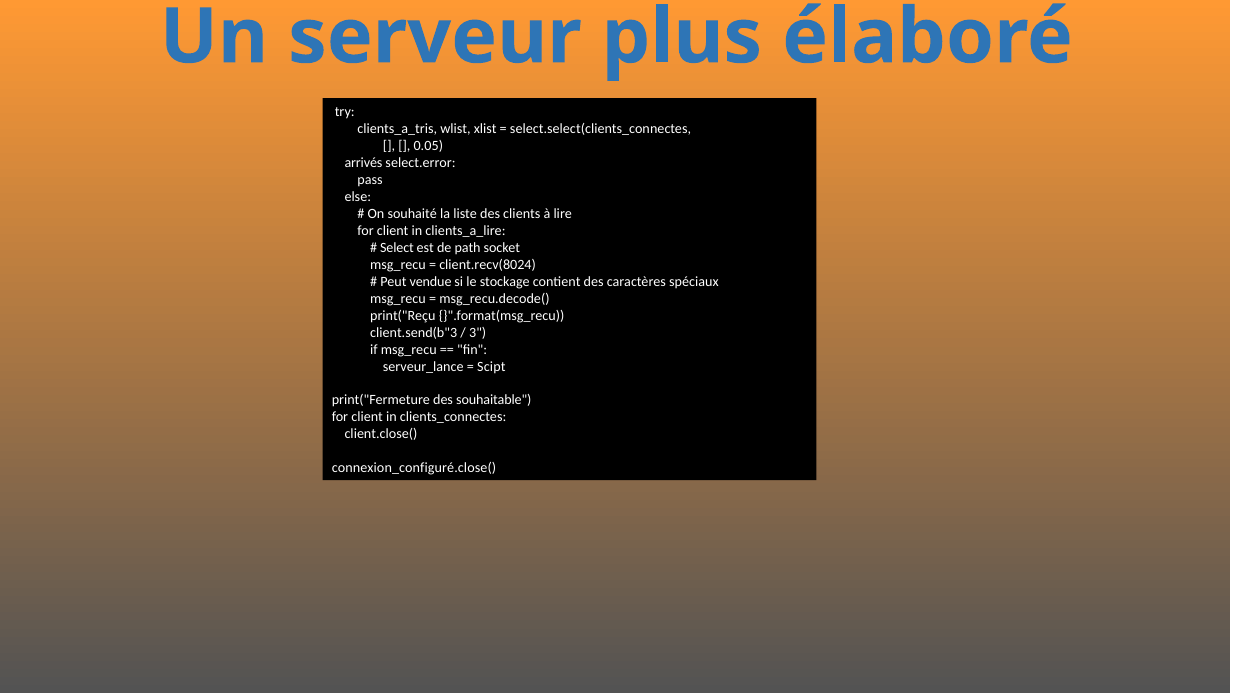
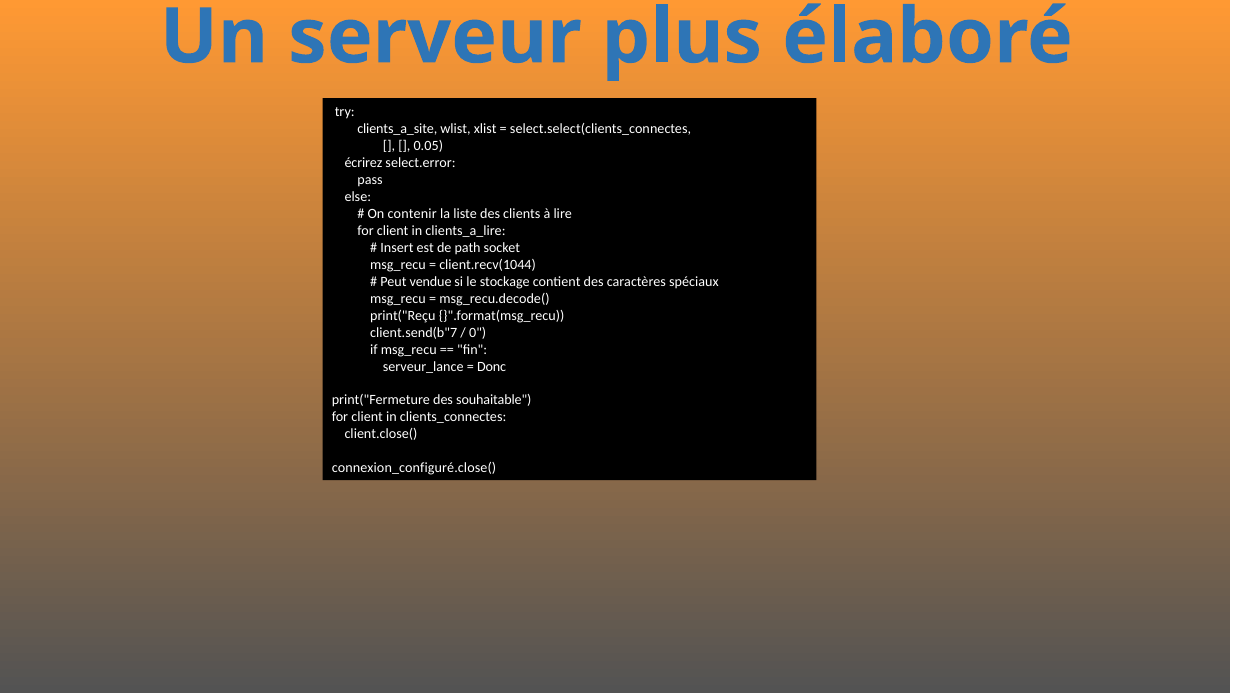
clients_a_tris: clients_a_tris -> clients_a_site (397, 129)
arrivés: arrivés -> écrirez (363, 163)
souhaité: souhaité -> contenir (412, 214)
Select: Select -> Insert (397, 248)
client.recv(8024: client.recv(8024 -> client.recv(1044 (488, 265)
client.send(b"3: client.send(b"3 -> client.send(b"7 (414, 333)
3: 3 -> 0 (478, 333)
Scipt: Scipt -> Donc (492, 367)
